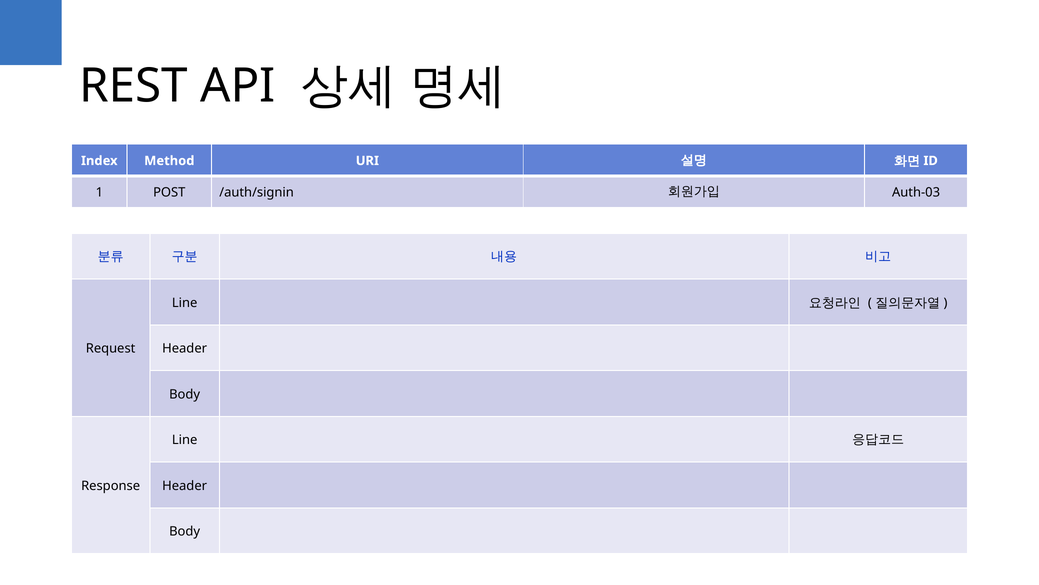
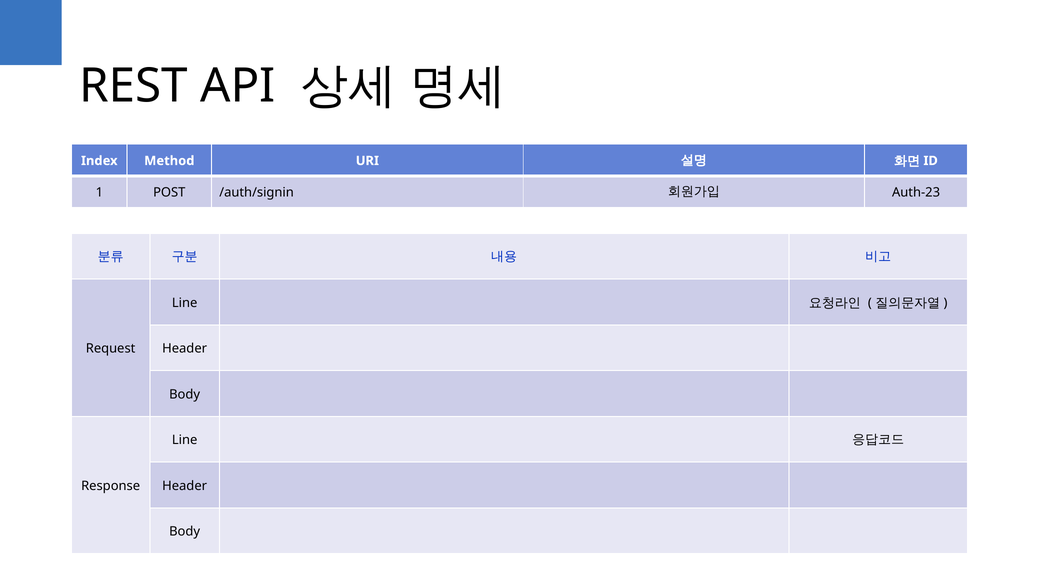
Auth-03: Auth-03 -> Auth-23 (916, 192)
